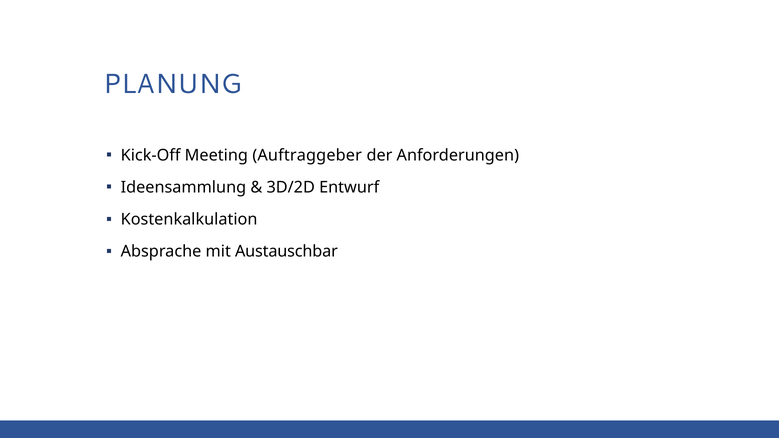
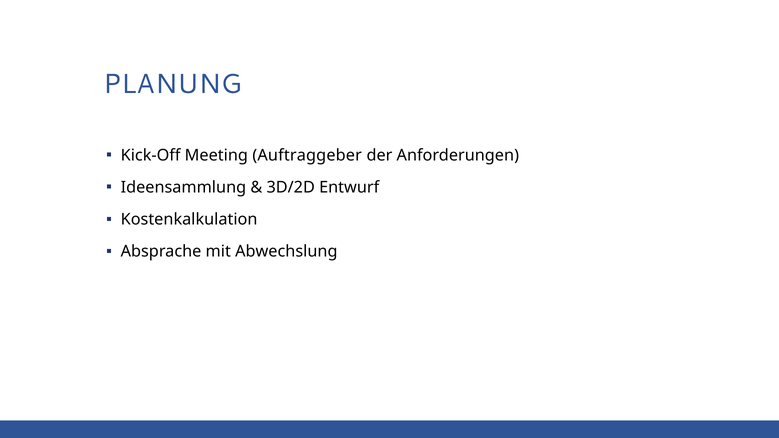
Austauschbar: Austauschbar -> Abwechslung (286, 252)
